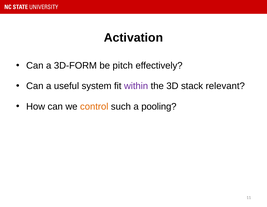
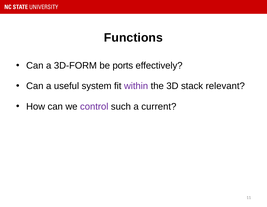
Activation: Activation -> Functions (133, 38)
pitch: pitch -> ports (123, 65)
control colour: orange -> purple (94, 106)
pooling: pooling -> current (159, 106)
